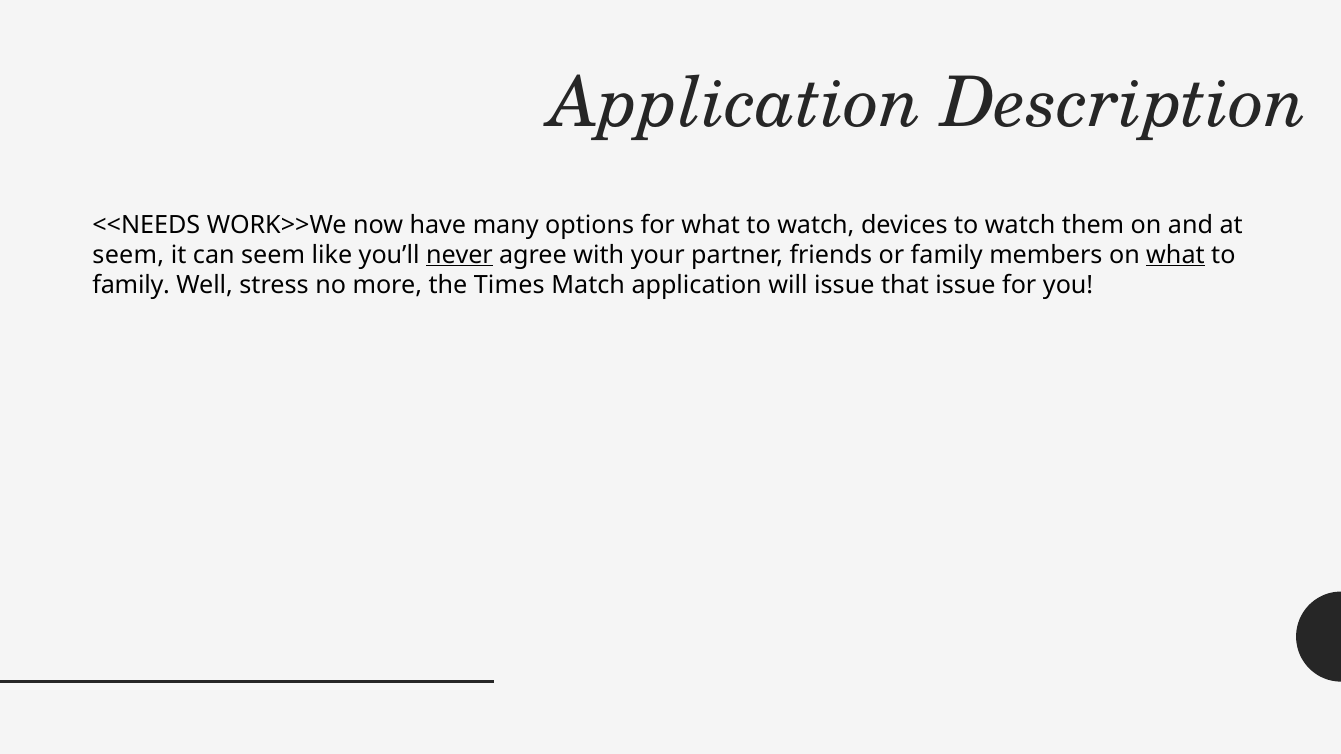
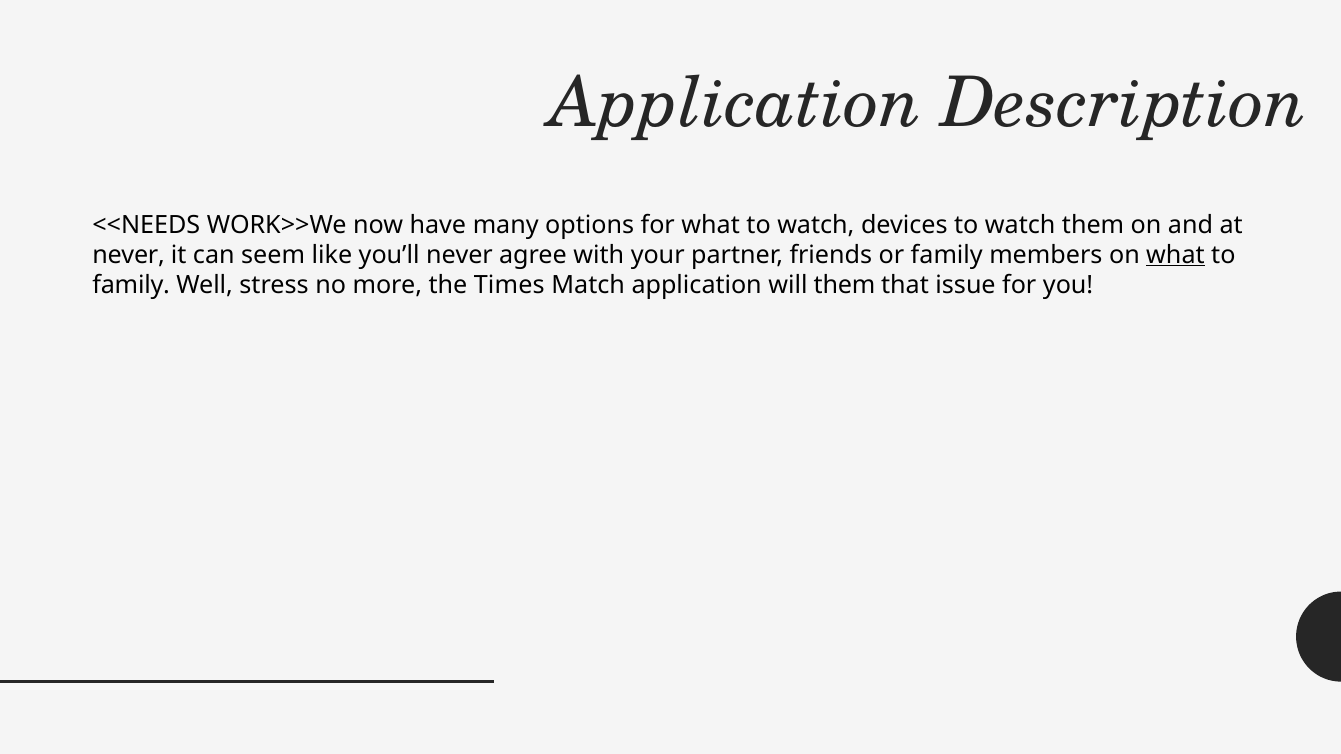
seem: seem -> never (129, 255)
never underline: present -> none (459, 255)
will issue: issue -> them (845, 285)
